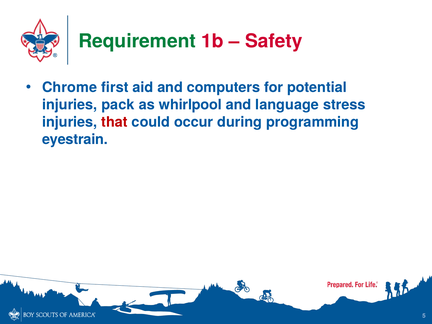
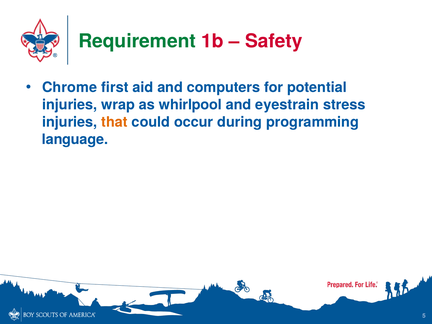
pack: pack -> wrap (118, 105)
language: language -> eyestrain (287, 105)
that colour: red -> orange (114, 122)
eyestrain: eyestrain -> language (75, 139)
